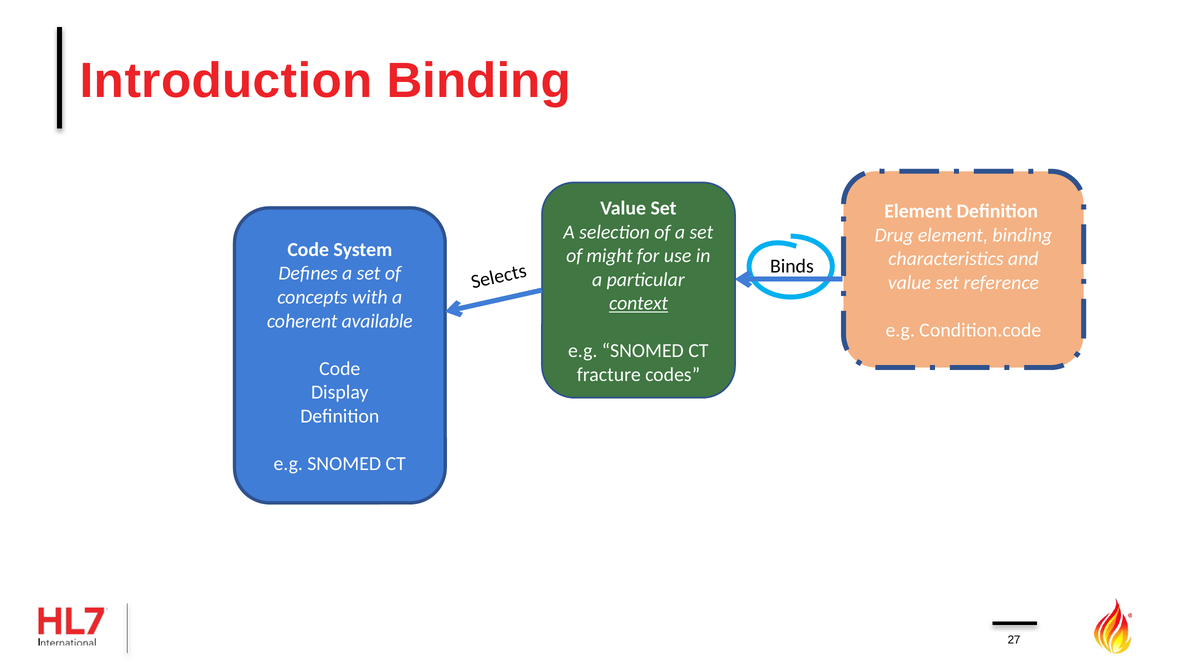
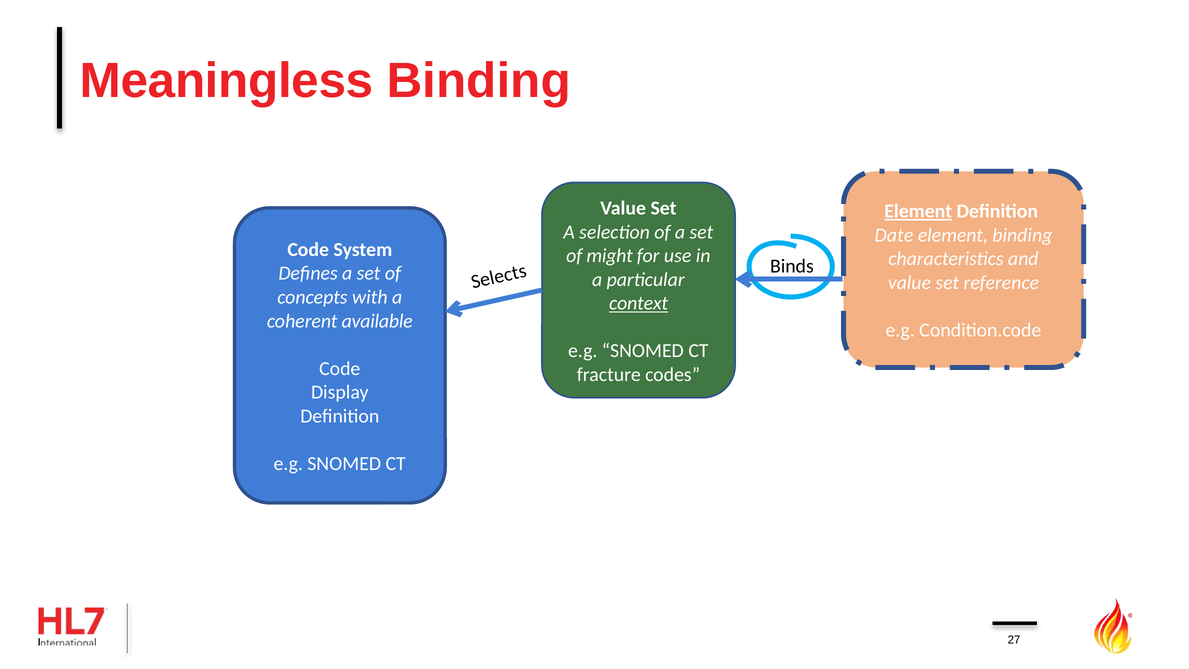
Introduction: Introduction -> Meaningless (227, 81)
Element underline: none -> present (918, 211)
Drug: Drug -> Date (894, 235)
